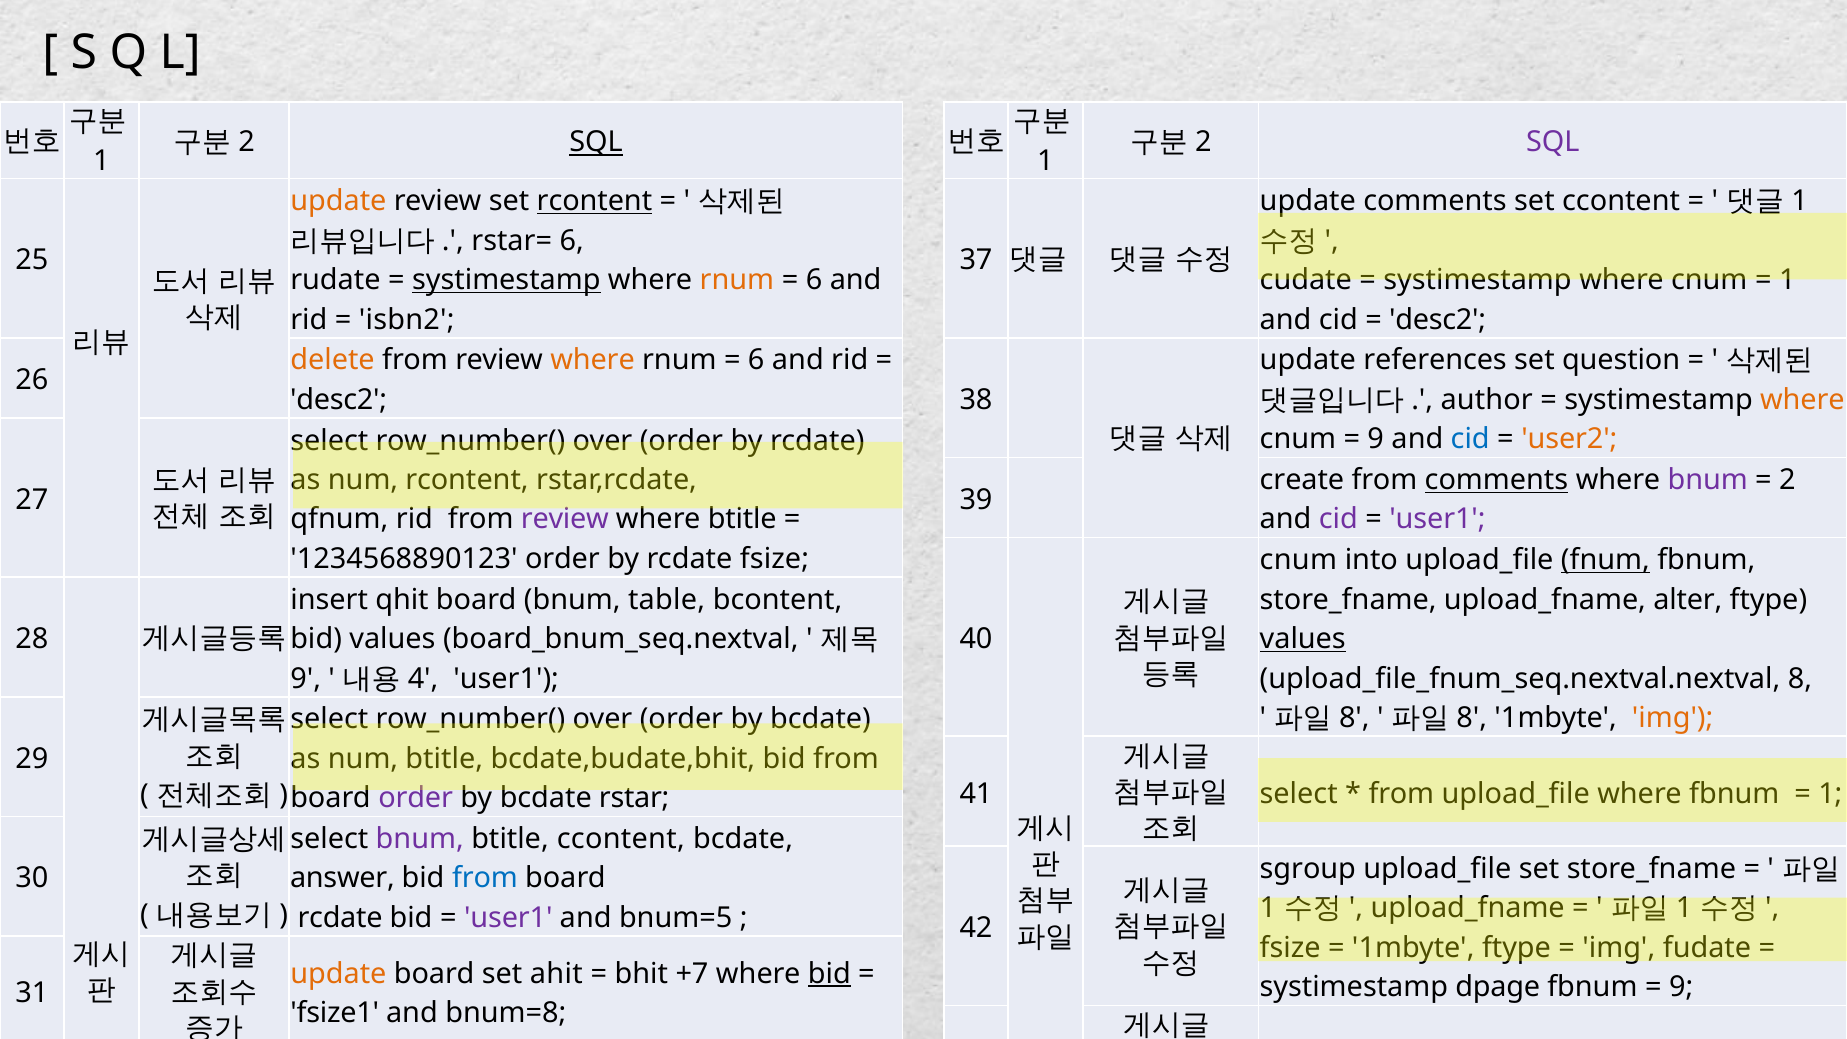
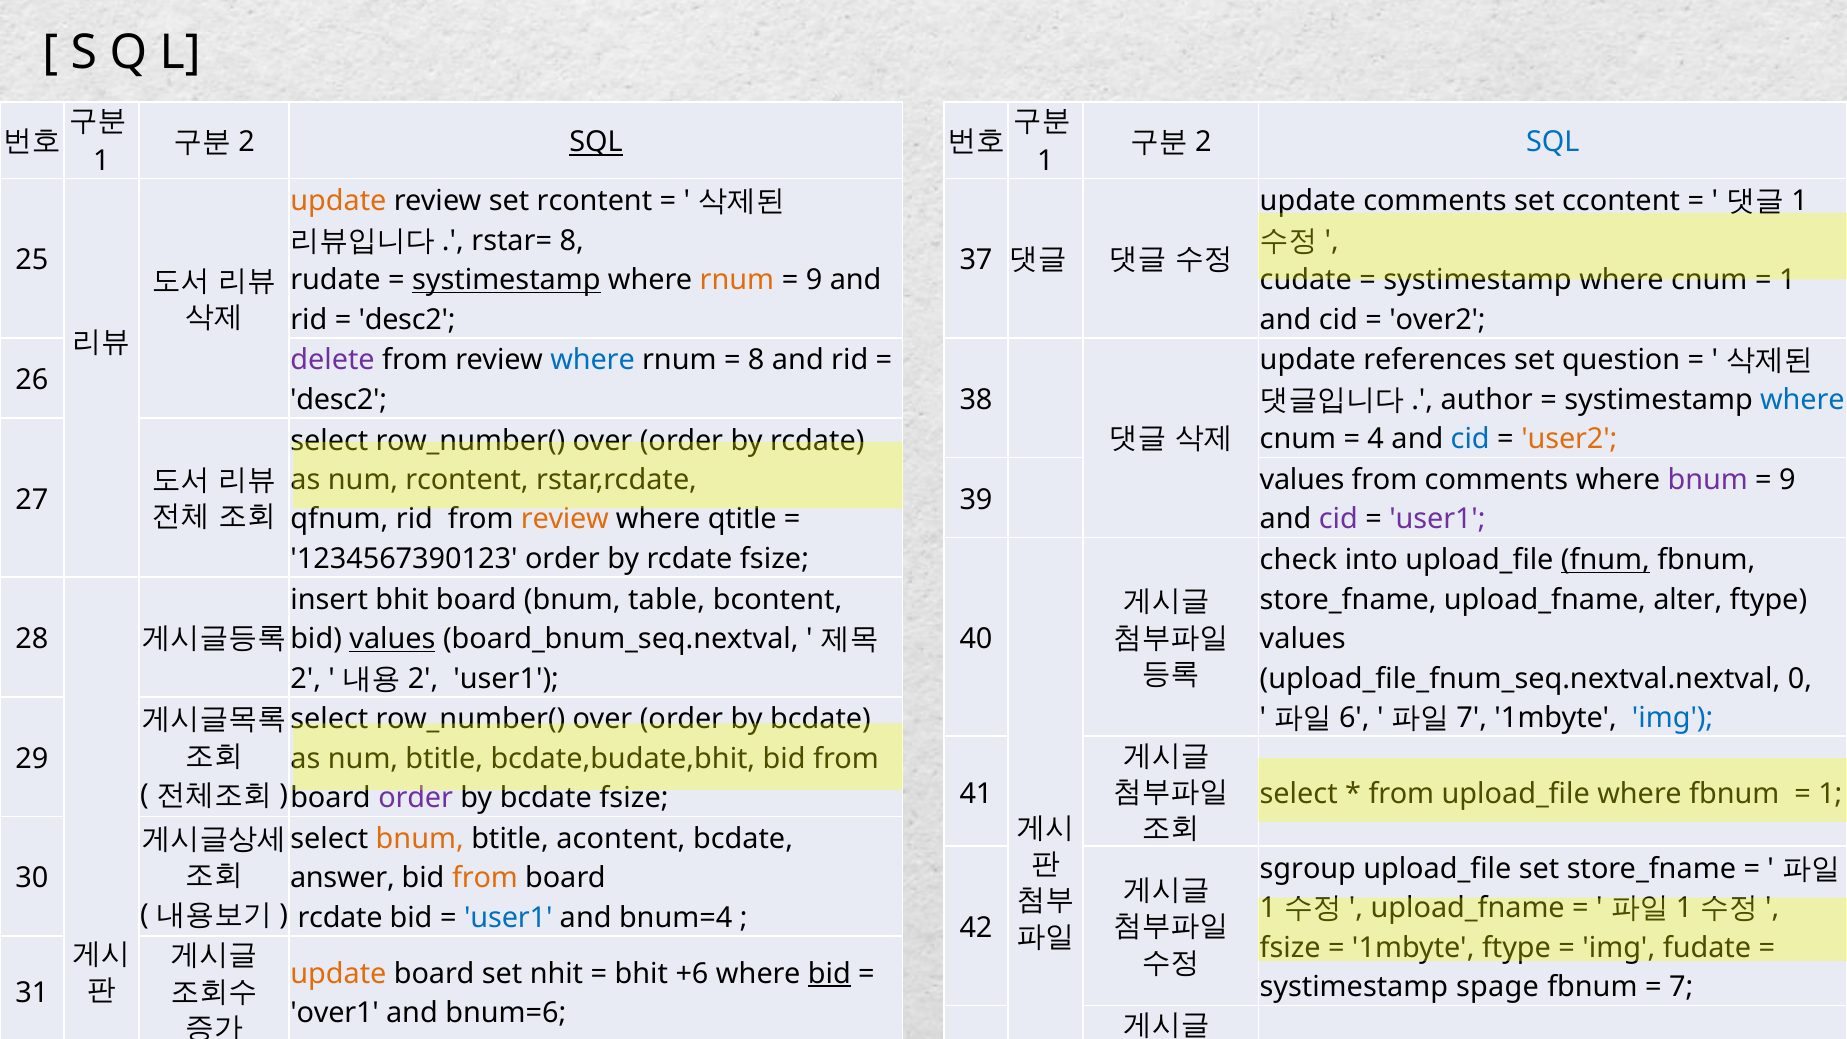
SQL colour: purple -> blue (1553, 142)
rcontent underline: present -> none (594, 201)
rstar= 6: 6 -> 8 (572, 241)
6: 6 -> 9 (814, 280)
isbn2: isbn2 -> desc2 (407, 320)
desc2: desc2 -> over2 (1438, 320)
delete colour: orange -> purple (333, 360)
where colour: orange -> blue (593, 360)
6: 6 -> 8 (756, 360)
where colour: orange -> blue (1802, 400)
9: 9 -> 4 (1376, 439)
create: create -> values (1302, 480)
comments underline: present -> none (1496, 480)
2: 2 -> 9 (1787, 480)
review colour: purple -> orange (565, 519)
where btitle: btitle -> qtitle (742, 519)
1234568890123: 1234568890123 -> 1234567390123 (404, 559)
cnum: cnum -> check (1298, 560)
insert qhit: qhit -> bhit (402, 600)
values underline: none -> present (392, 639)
values underline: present -> none (1303, 639)
9: 9 -> 2 (306, 679)
4: 4 -> 2 (423, 679)
8: 8 -> 0 (1800, 679)
8: 8 -> 6 (1354, 718)
8: 8 -> 7 (1472, 718)
img colour: orange -> blue (1673, 718)
bcdate rstar: rstar -> fsize (634, 798)
bnum colour: purple -> orange (420, 839)
btitle ccontent: ccontent -> acontent (621, 839)
from colour: blue -> orange (485, 878)
user1 colour: purple -> blue (508, 918)
bnum=5: bnum=5 -> bnum=4 (676, 918)
ahit: ahit -> nhit (556, 974)
+7: +7 -> +6 (692, 974)
dpage: dpage -> spage (1497, 987)
9: 9 -> 7 (1681, 987)
fsize1: fsize1 -> over1 (335, 1013)
bnum=8: bnum=8 -> bnum=6 (506, 1013)
